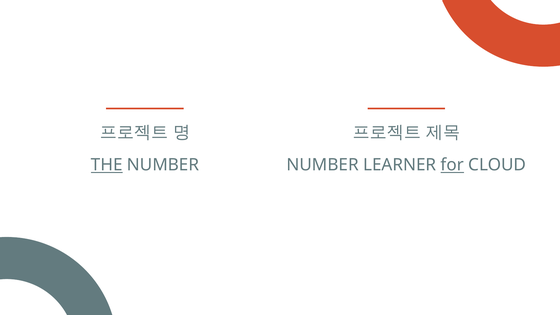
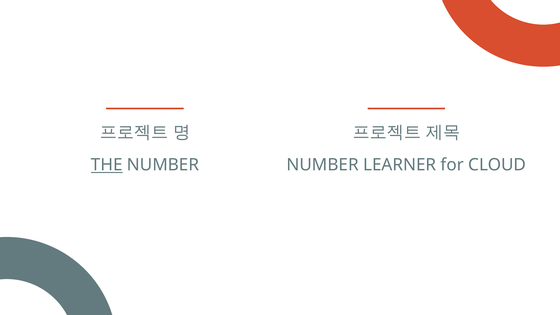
for underline: present -> none (452, 165)
